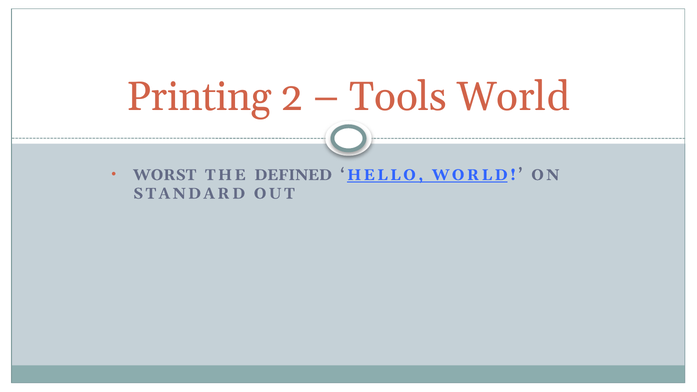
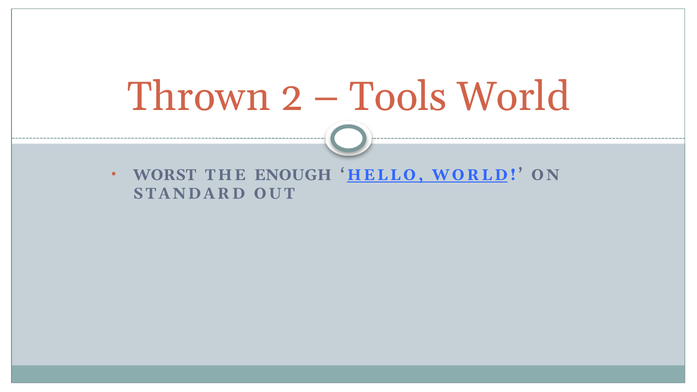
Printing: Printing -> Thrown (199, 97)
DEFINED: DEFINED -> ENOUGH (293, 175)
